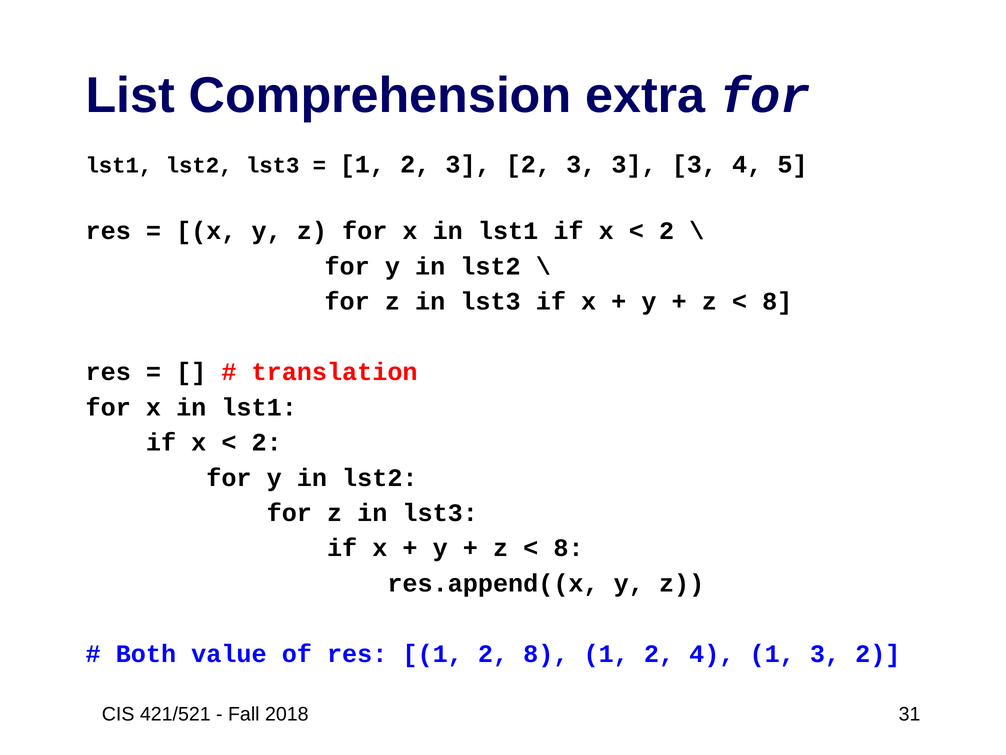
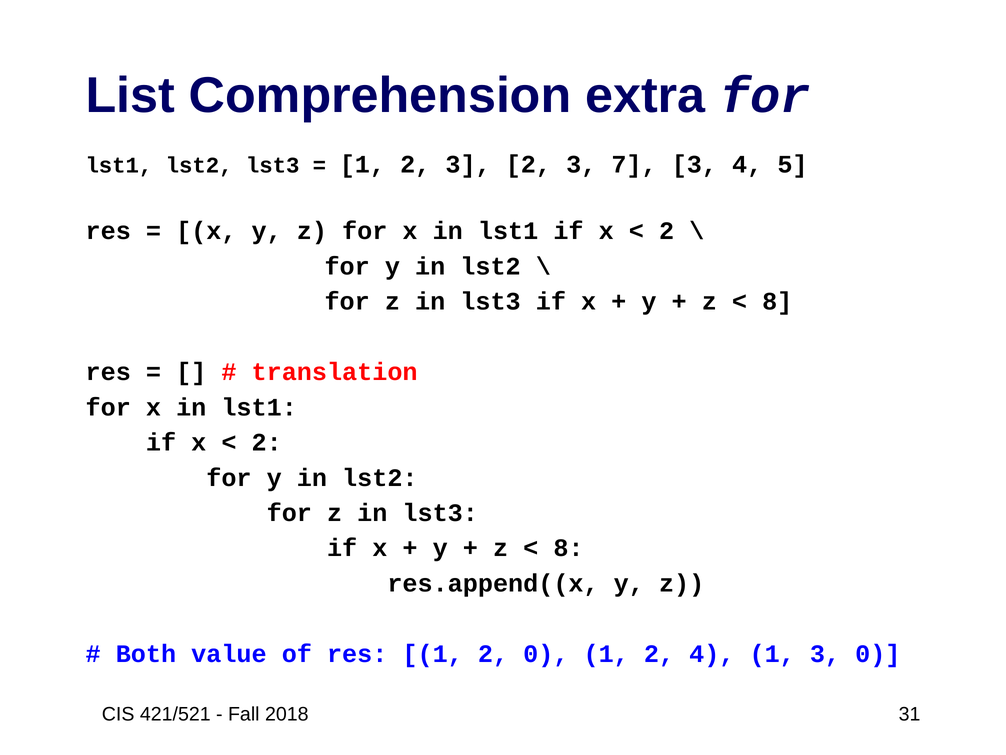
2 3 3: 3 -> 7 (634, 164)
2 8: 8 -> 0 (546, 653)
1 3 2: 2 -> 0 (878, 653)
